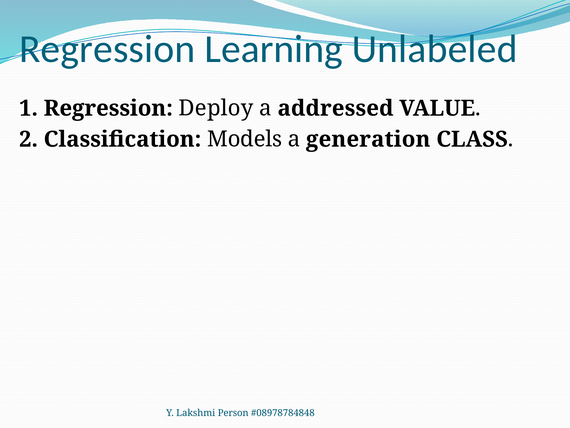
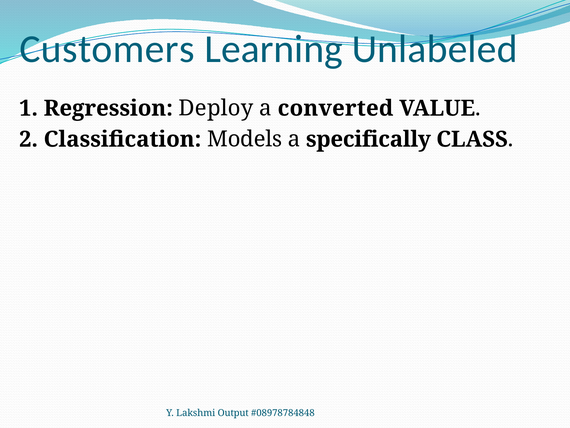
Regression: Regression -> Customers (107, 49)
addressed: addressed -> converted (335, 108)
generation: generation -> specifically (368, 139)
Person: Person -> Output (233, 412)
